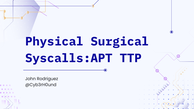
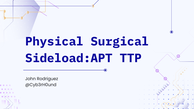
Syscalls:APT: Syscalls:APT -> Sideload:APT (69, 58)
